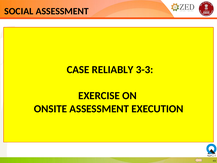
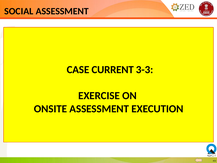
RELIABLY: RELIABLY -> CURRENT (113, 70)
